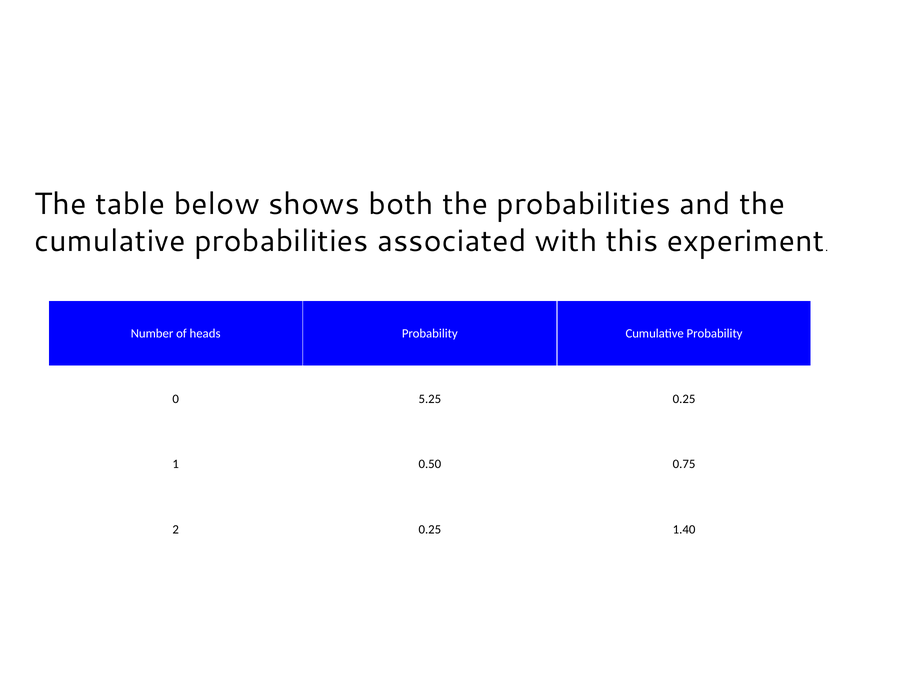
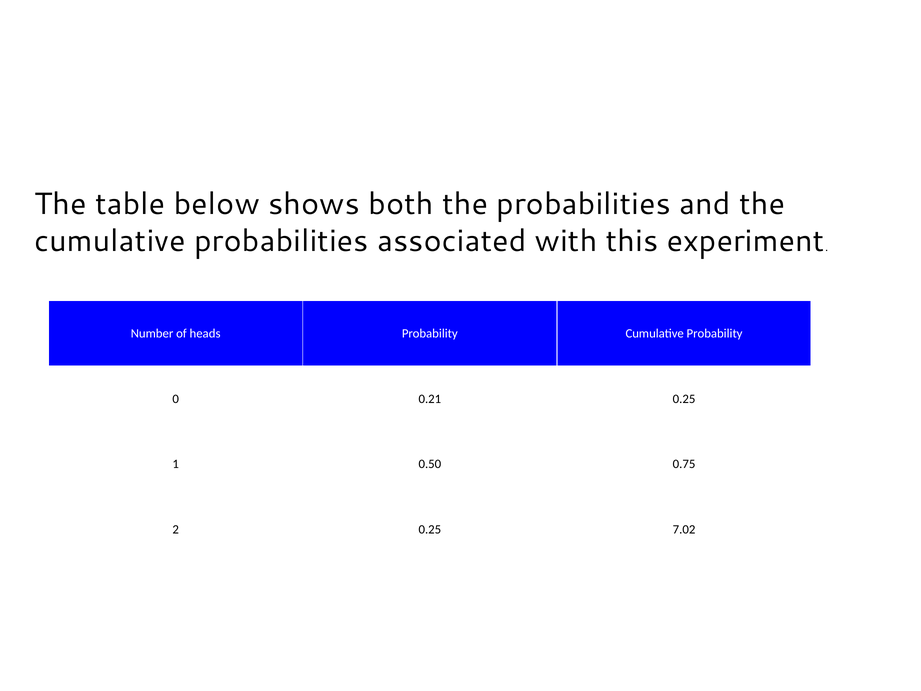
5.25: 5.25 -> 0.21 (430, 399)
1.40: 1.40 -> 7.02 (684, 529)
